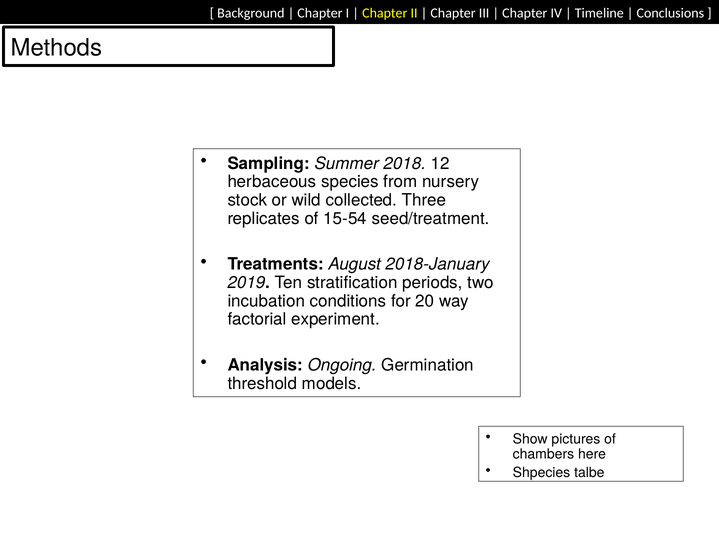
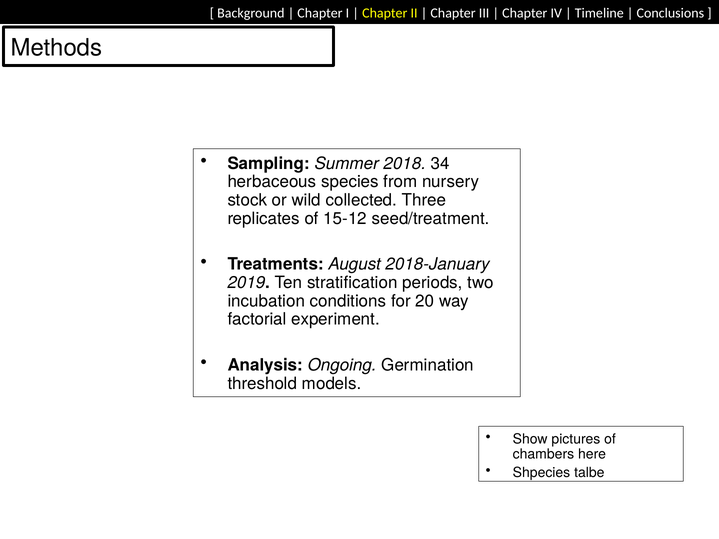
12: 12 -> 34 (440, 164)
15-54: 15-54 -> 15-12 (345, 219)
